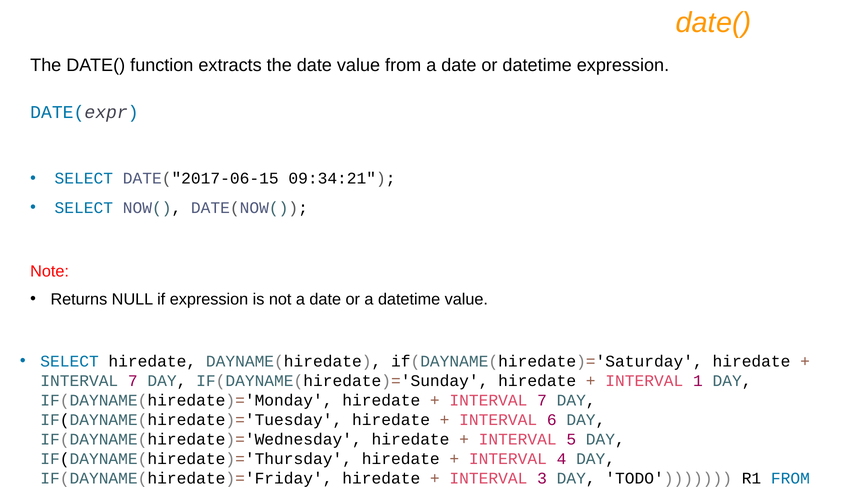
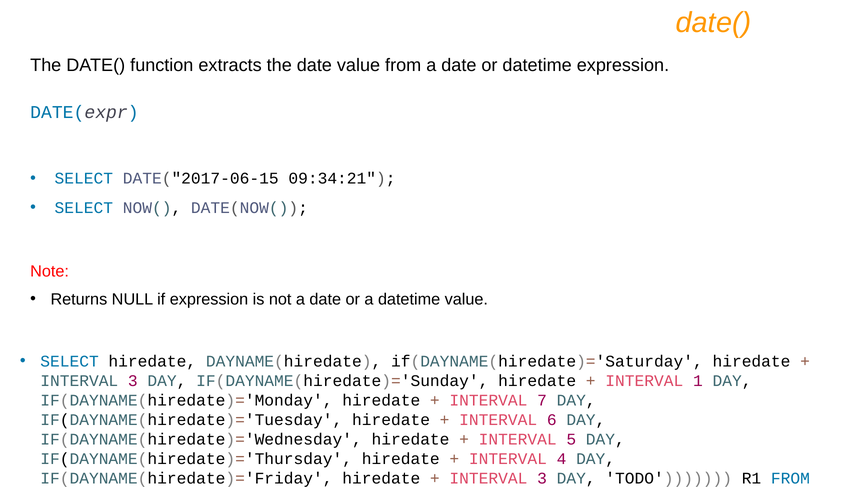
7: 7 -> 3 (133, 381)
